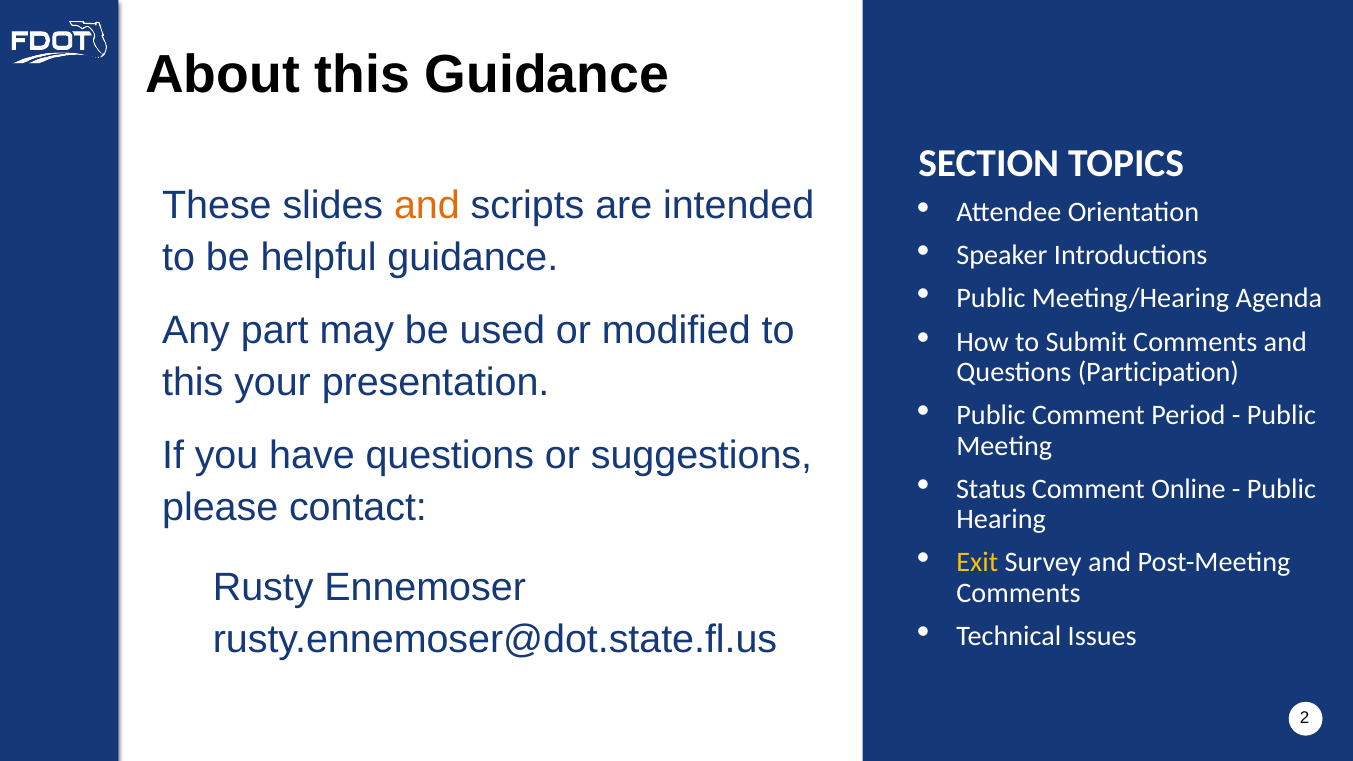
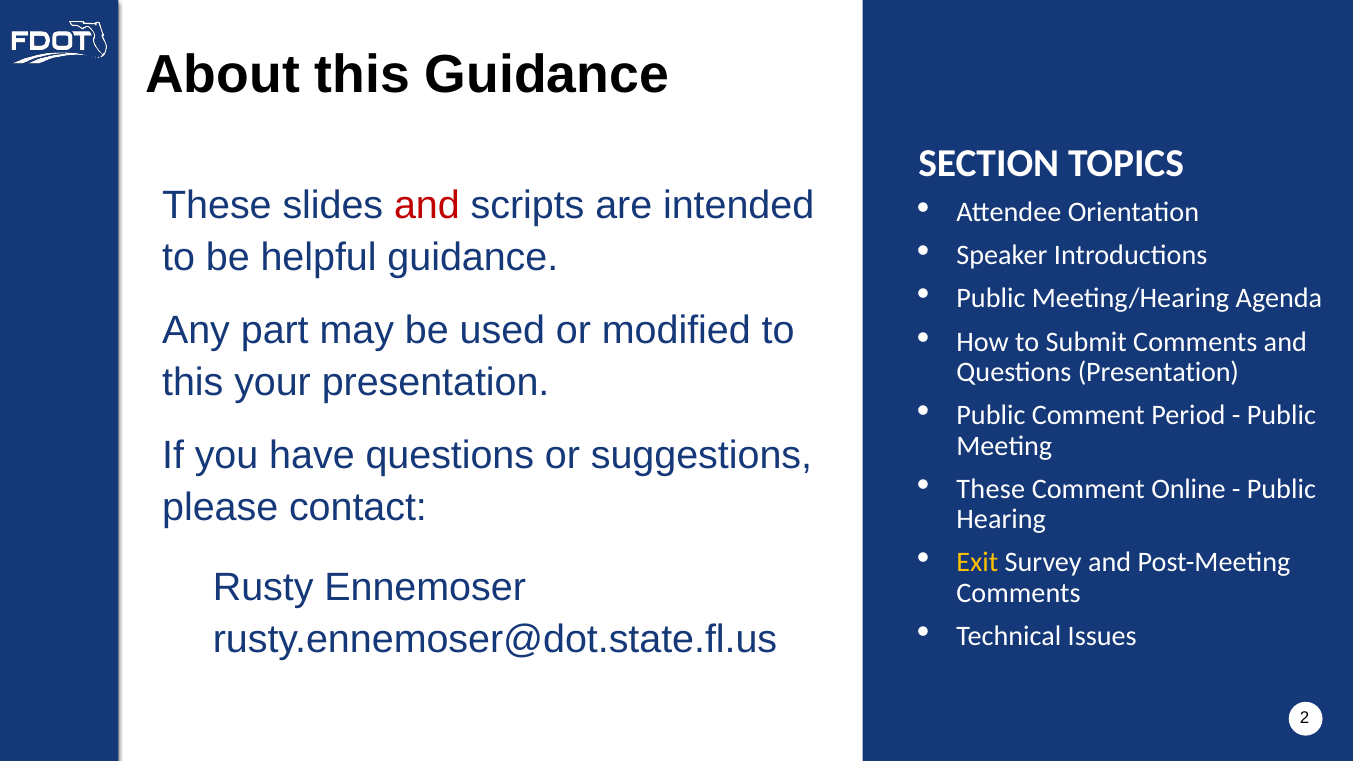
and colour: orange -> red (427, 205)
Questions Participation: Participation -> Presentation (1158, 372)
Status: Status -> These (991, 489)
